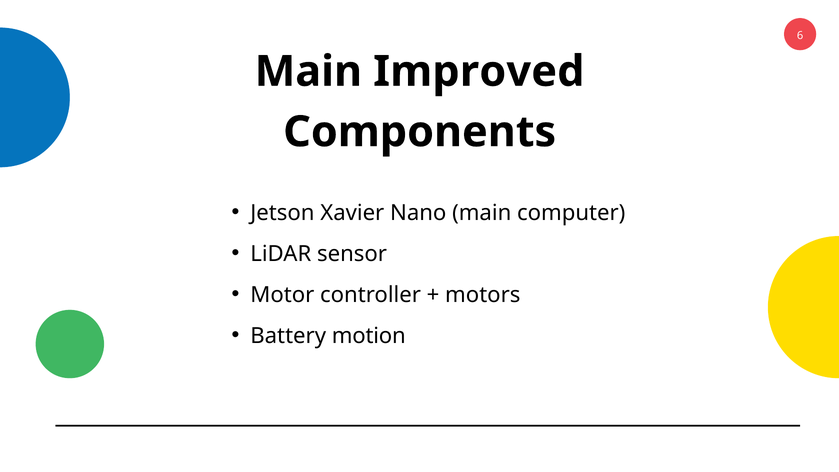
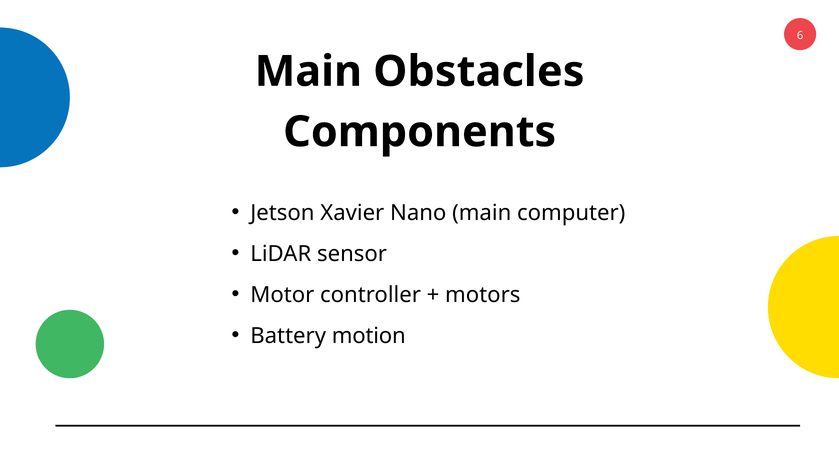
Improved: Improved -> Obstacles (479, 72)
